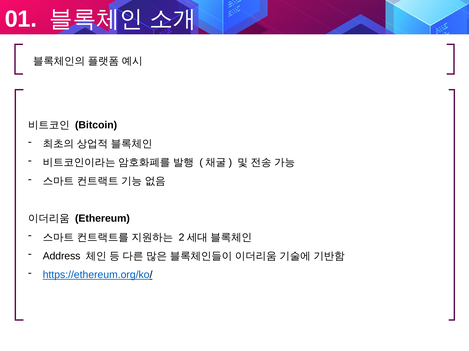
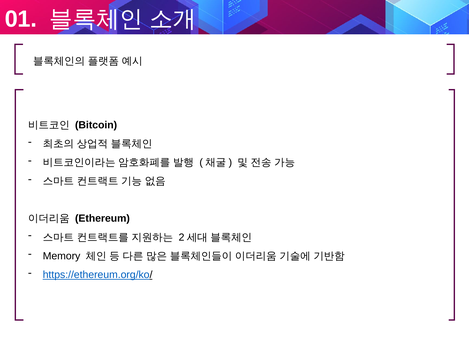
Address: Address -> Memory (62, 256)
